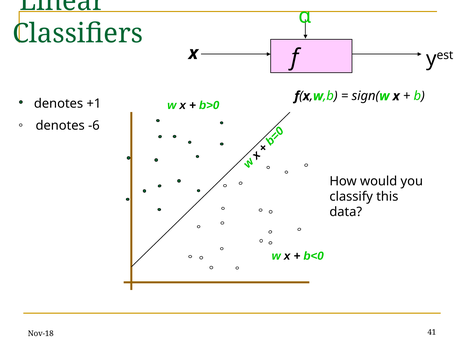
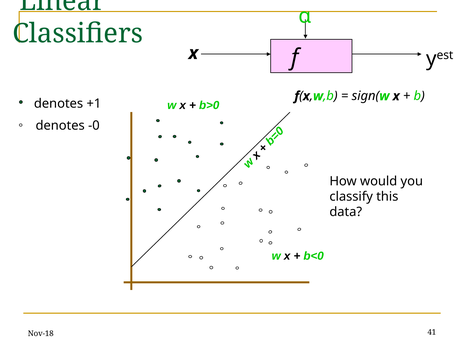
-6: -6 -> -0 (94, 126)
